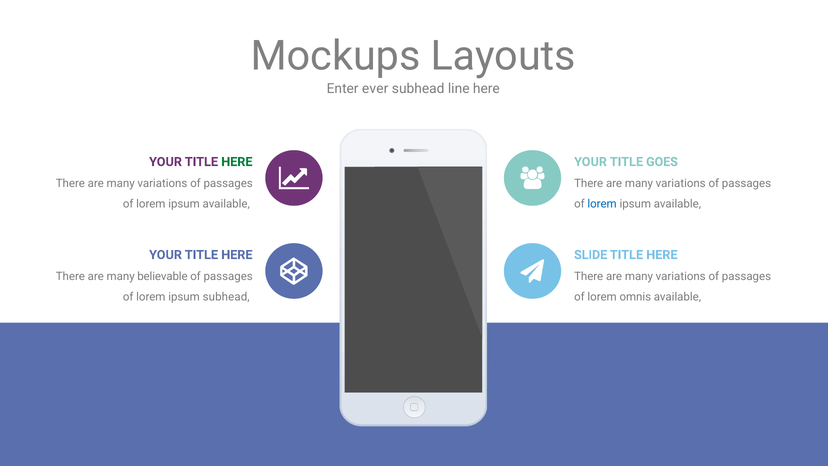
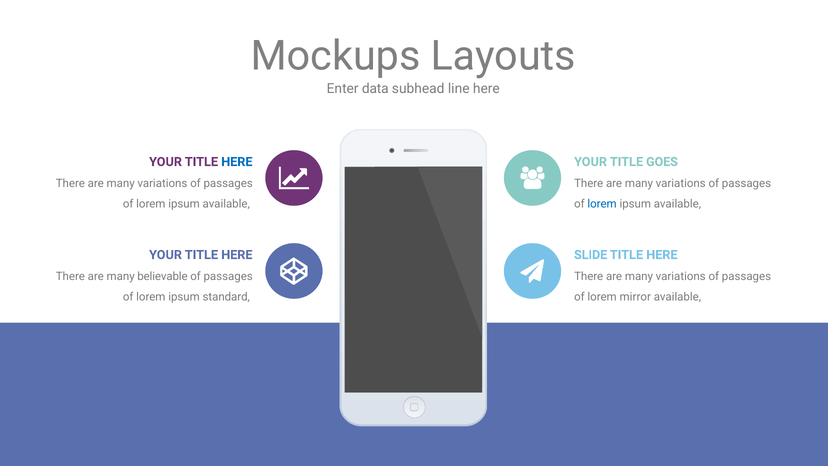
ever: ever -> data (375, 89)
HERE colour: green -> blue (237, 162)
ipsum subhead: subhead -> standard (226, 297)
omnis: omnis -> mirror (635, 297)
